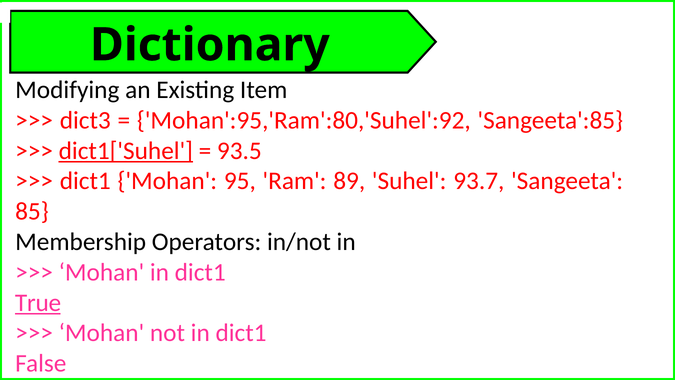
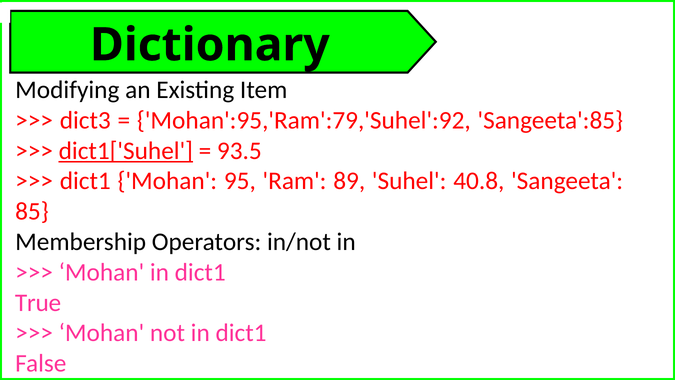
Mohan':95,'Ram':80,'Suhel':92: Mohan':95,'Ram':80,'Suhel':92 -> Mohan':95,'Ram':79,'Suhel':92 (304, 120)
93.7: 93.7 -> 40.8 (479, 181)
True underline: present -> none (38, 302)
